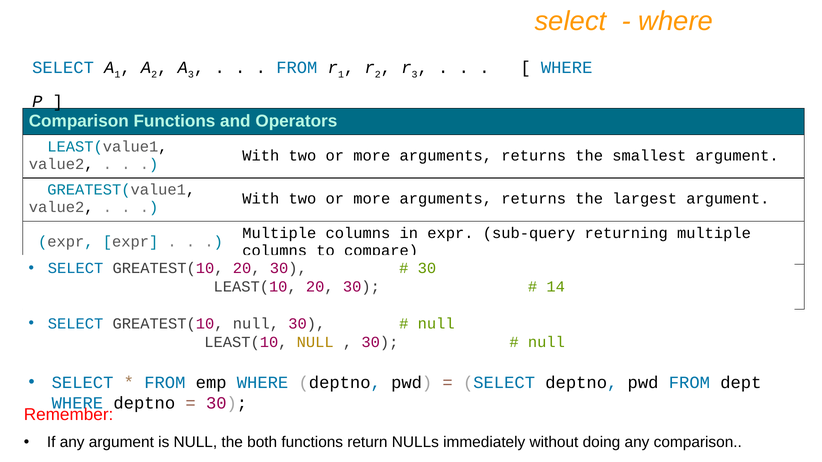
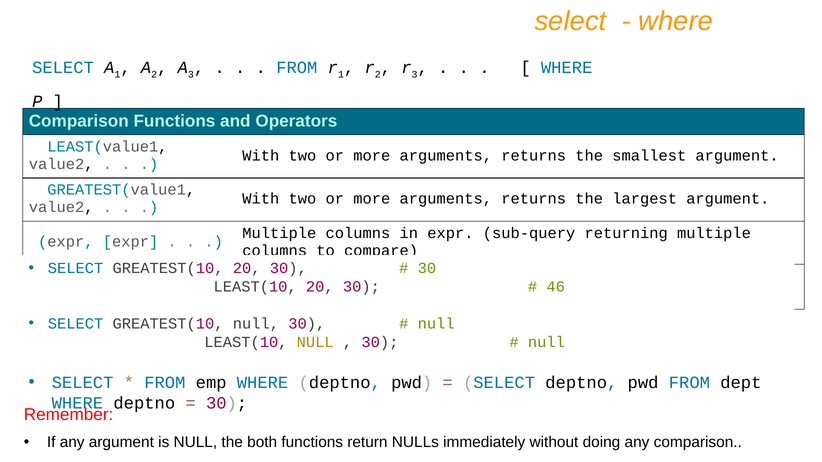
14: 14 -> 46 (556, 287)
